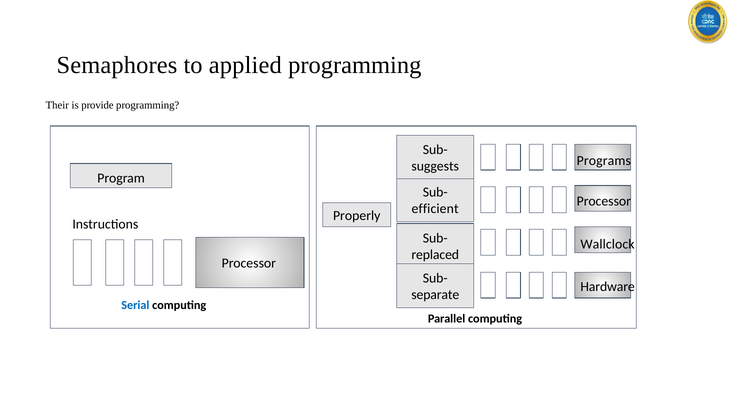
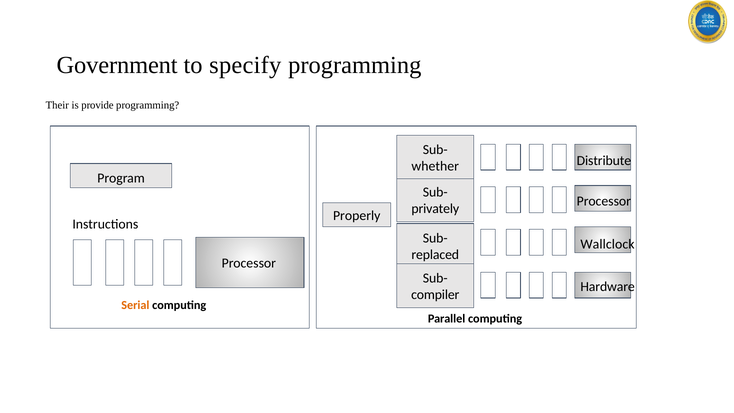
Semaphores: Semaphores -> Government (117, 65)
applied: applied -> specify (245, 65)
Programs: Programs -> Distribute (604, 161)
suggests: suggests -> whether (435, 166)
efficient: efficient -> privately (435, 209)
separate: separate -> compiler (435, 295)
Serial colour: blue -> orange (135, 305)
